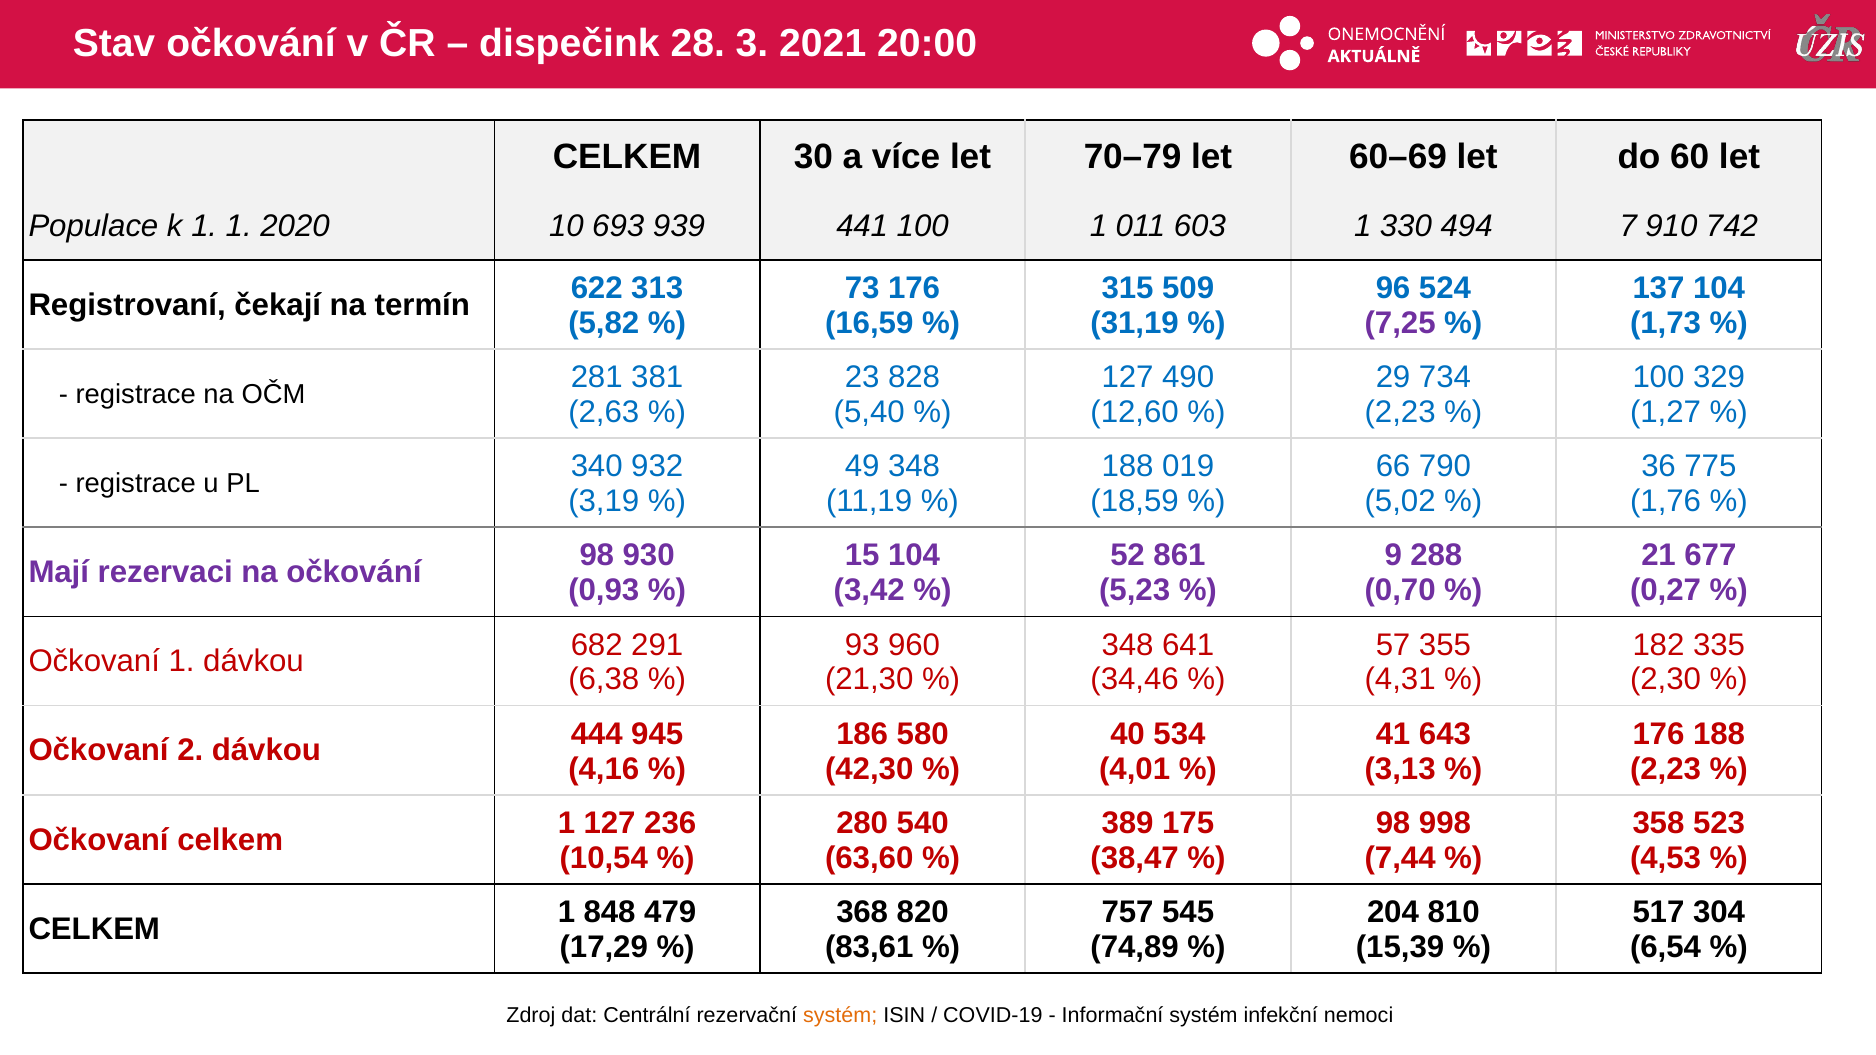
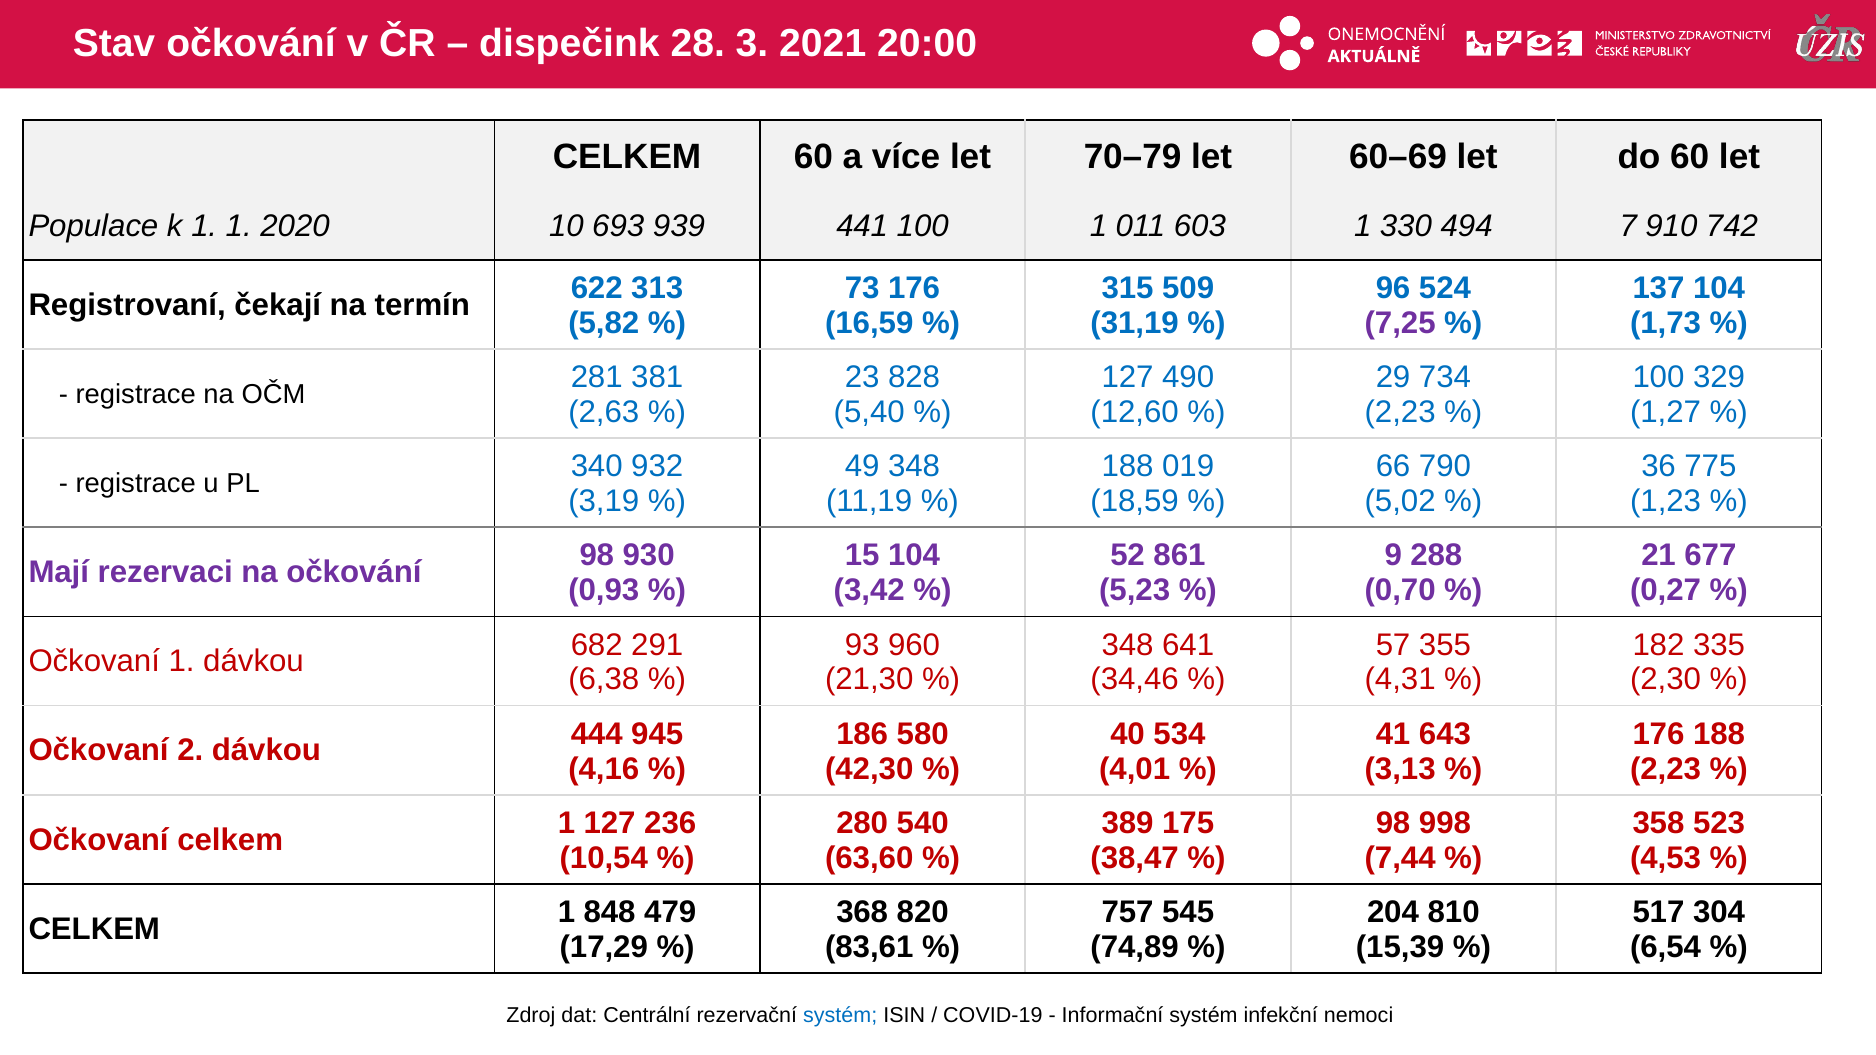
CELKEM 30: 30 -> 60 (813, 157)
1,76: 1,76 -> 1,23 (1666, 501)
systém colour: orange -> blue (840, 1015)
